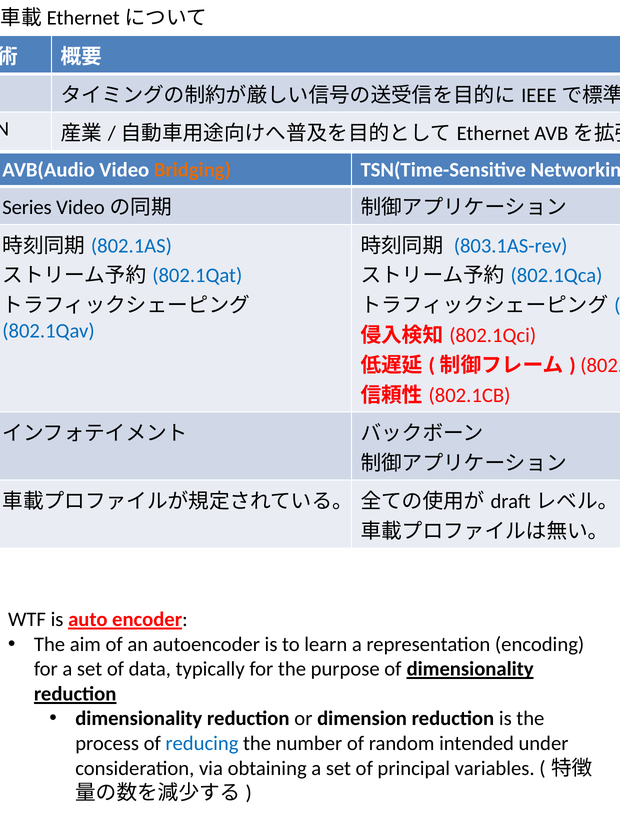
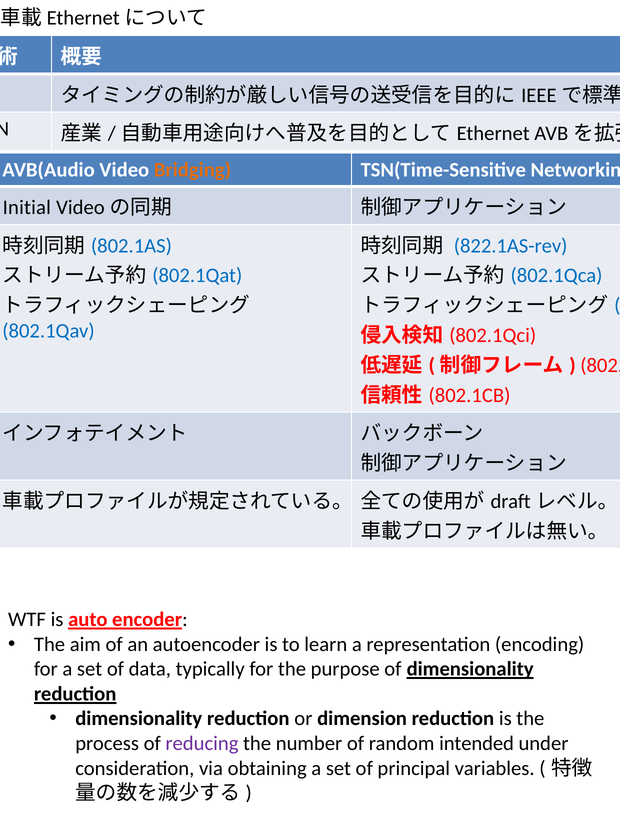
Series: Series -> Initial (27, 208)
803.1AS-rev: 803.1AS-rev -> 822.1AS-rev (511, 246)
reducing colour: blue -> purple (202, 744)
